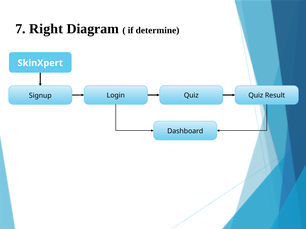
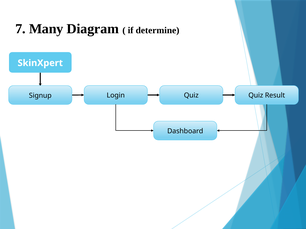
Right: Right -> Many (46, 29)
